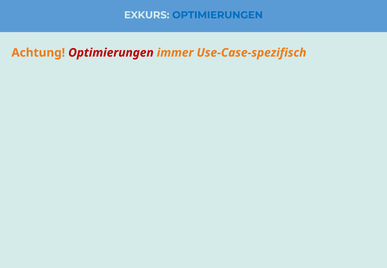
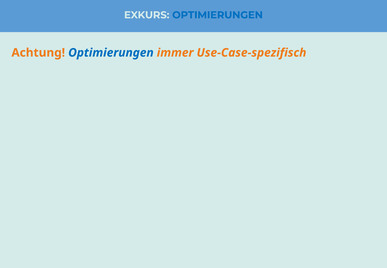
Optimierungen colour: red -> blue (111, 53)
